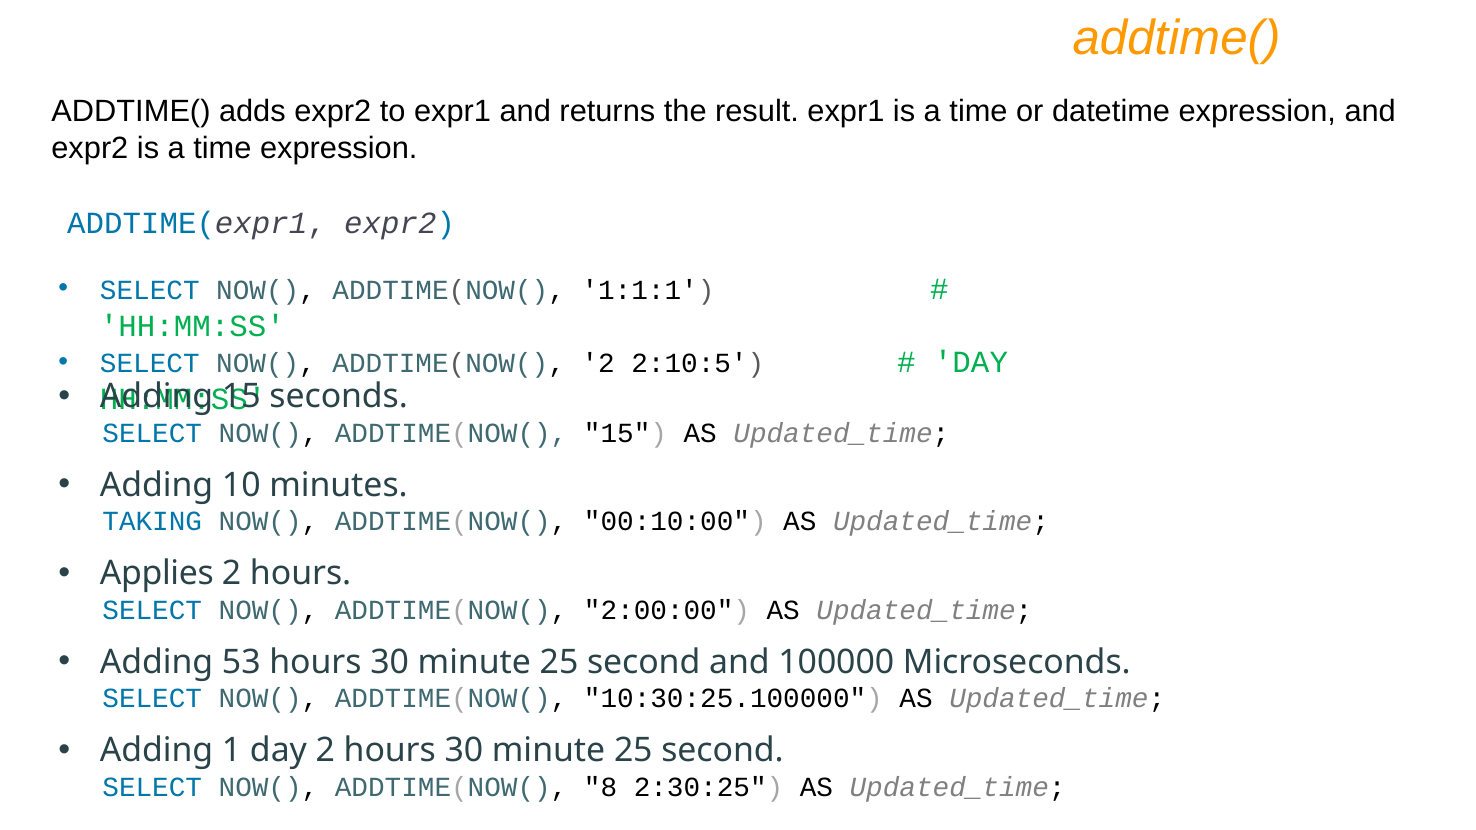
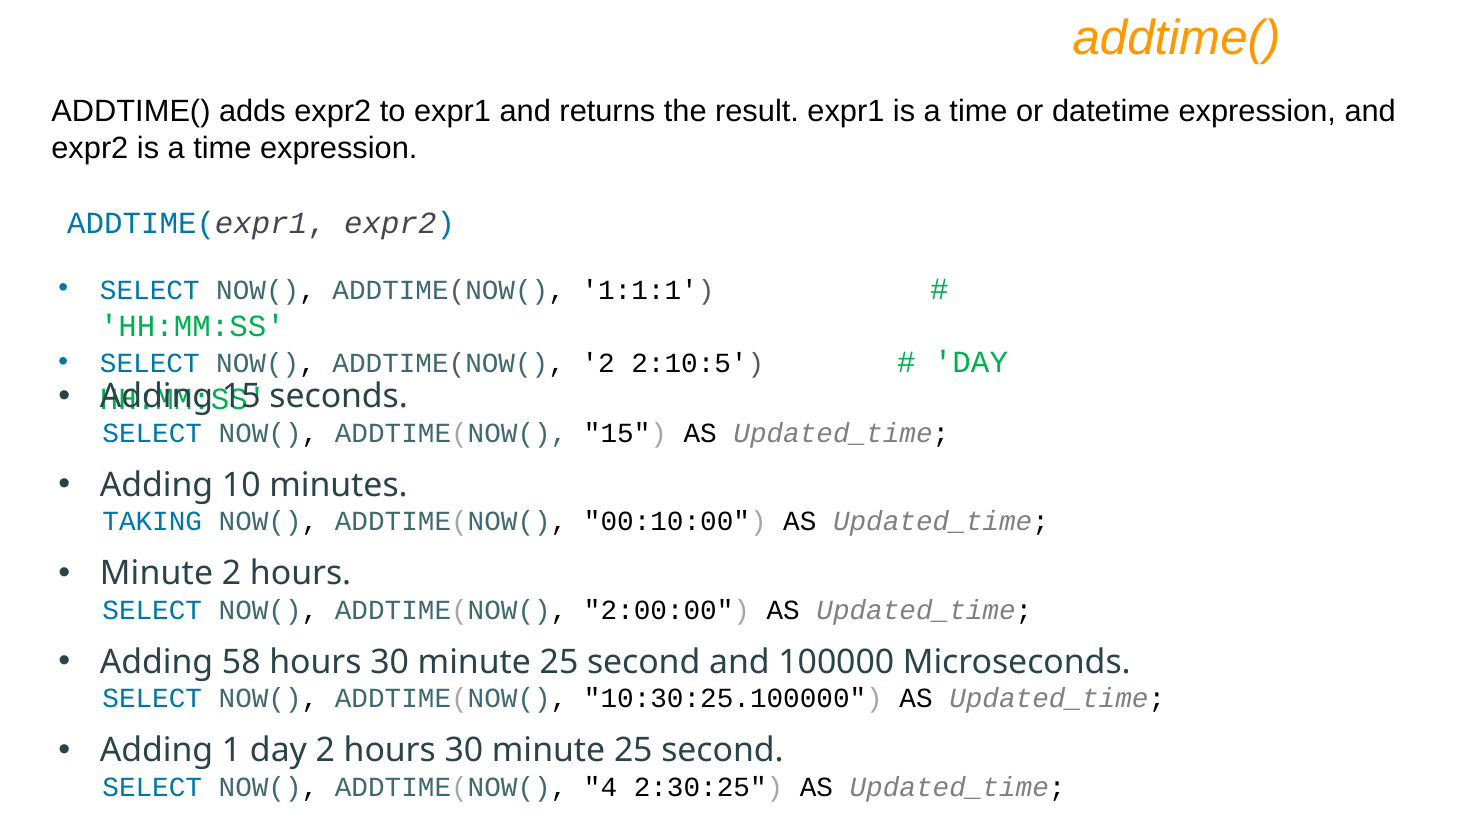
Applies: Applies -> Minute (157, 574)
53: 53 -> 58 (241, 662)
8: 8 -> 4 (601, 787)
